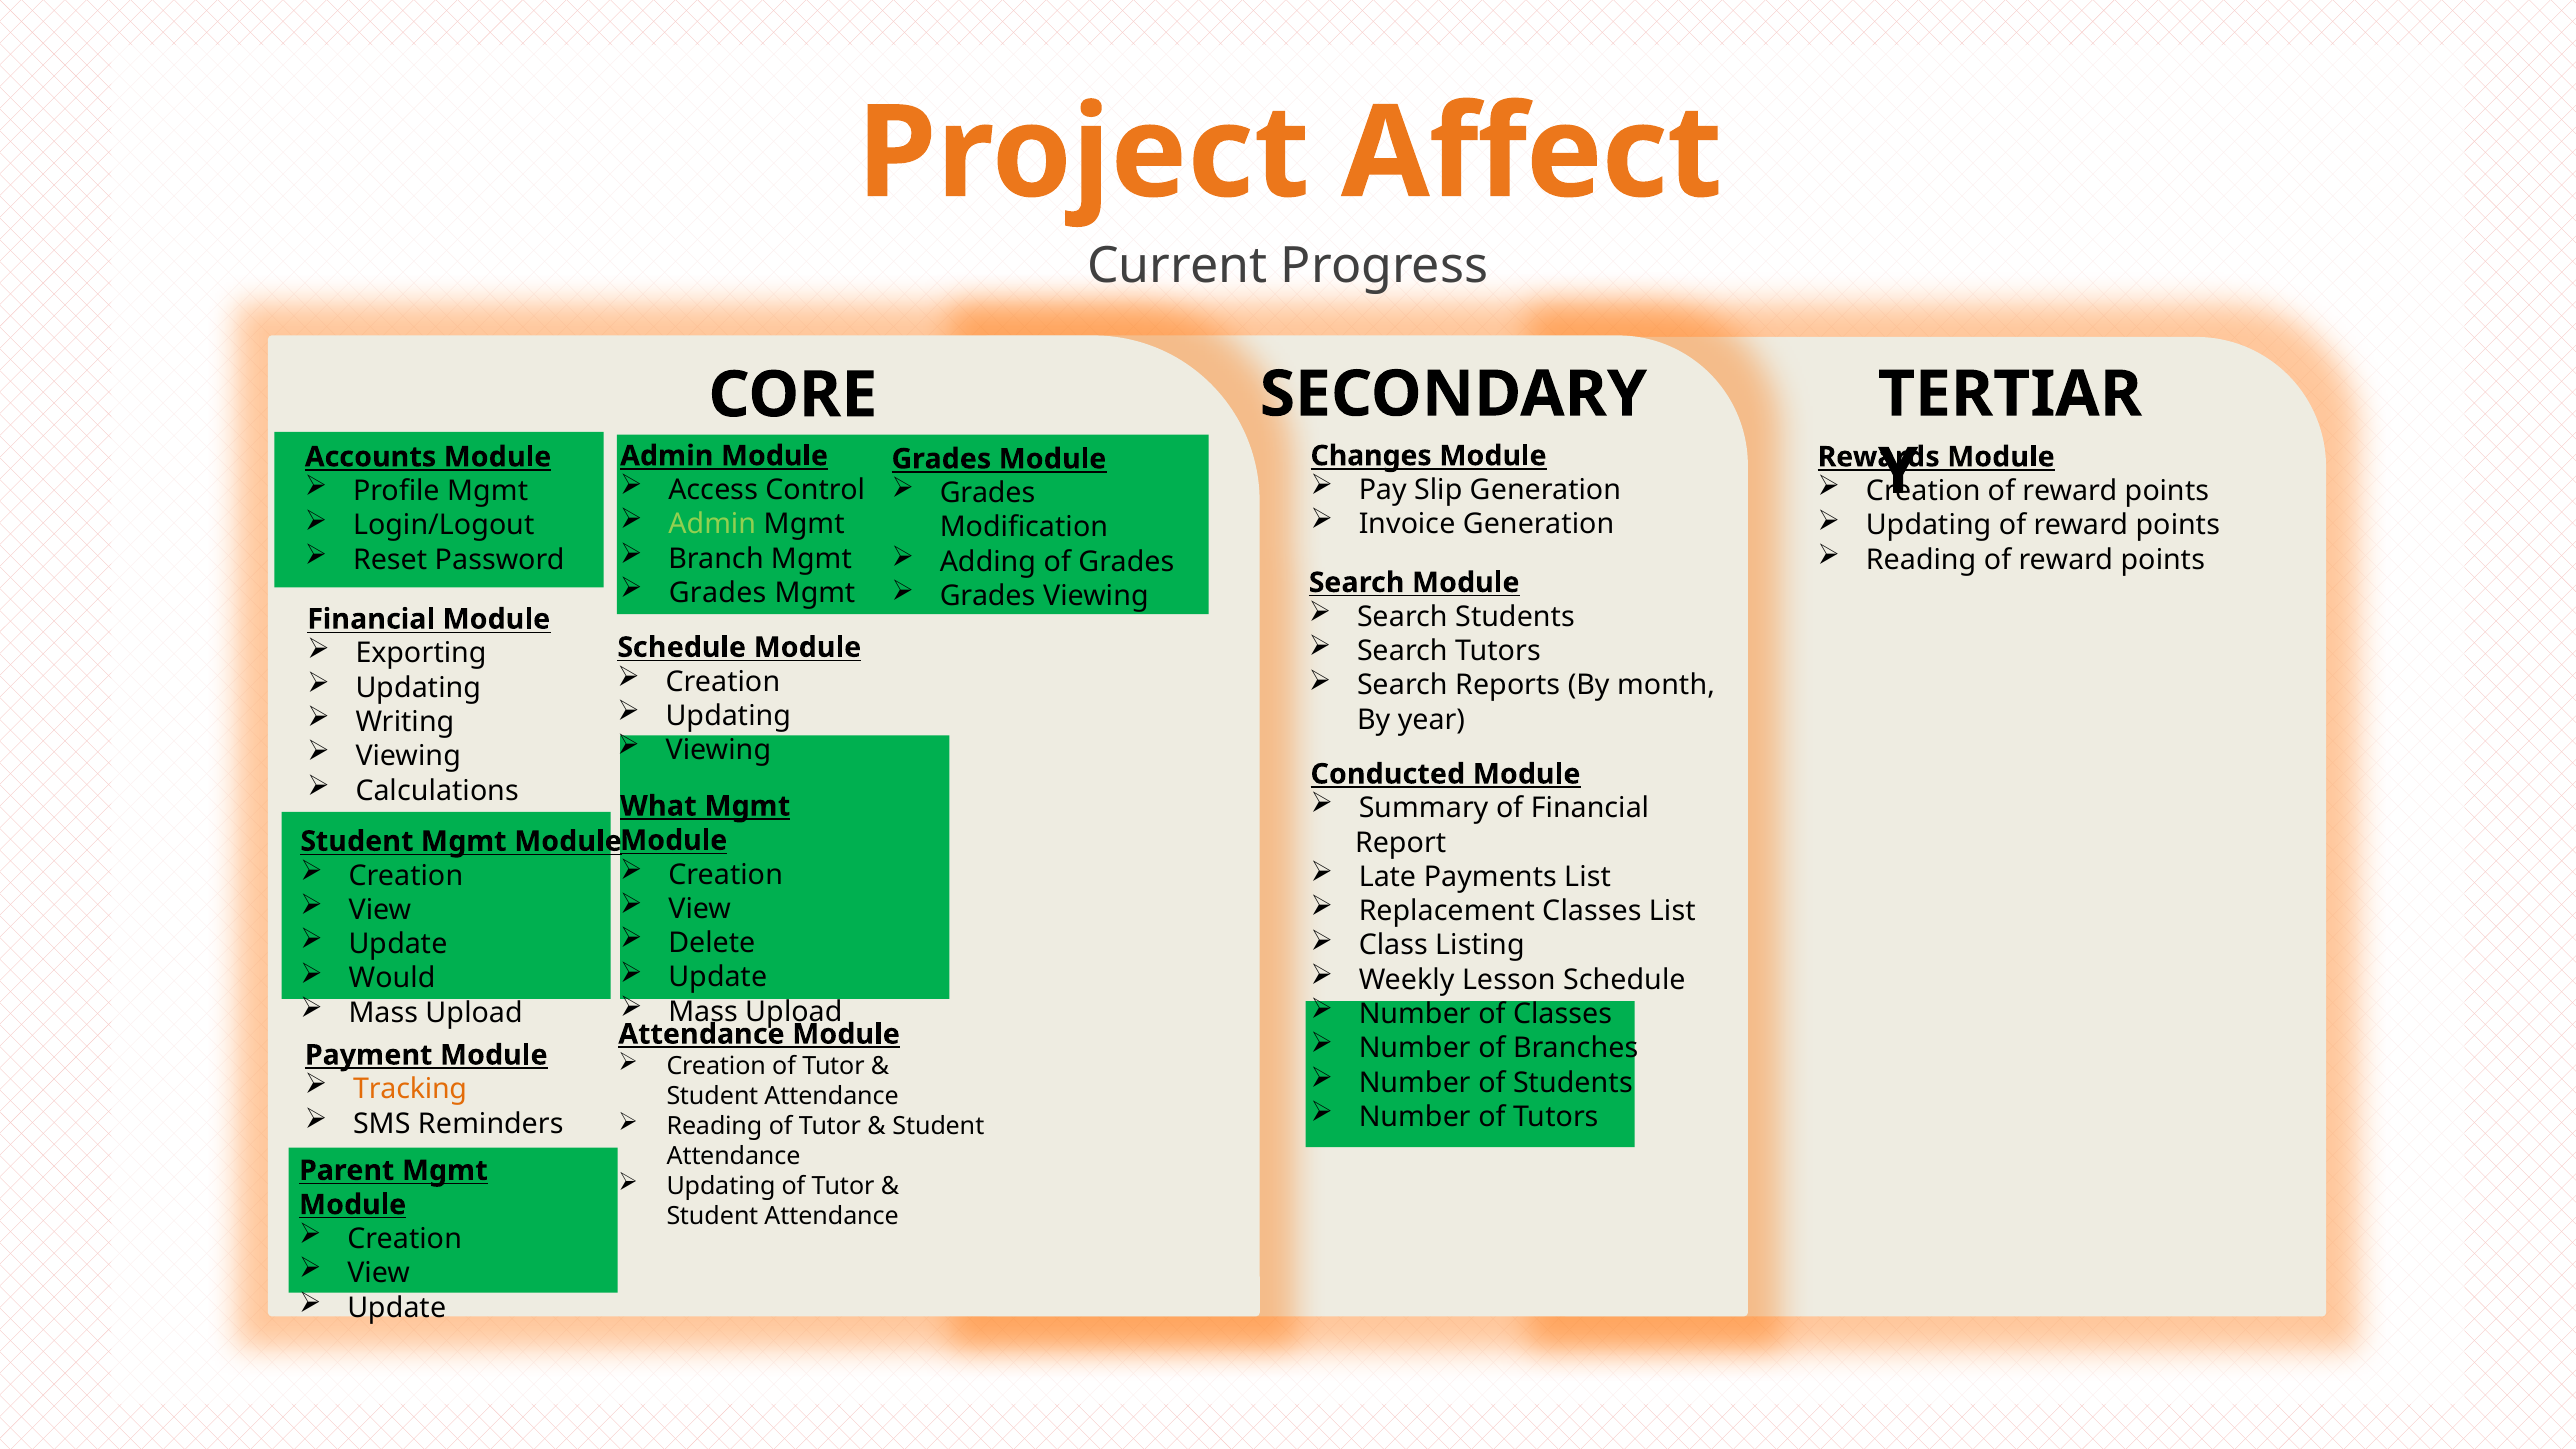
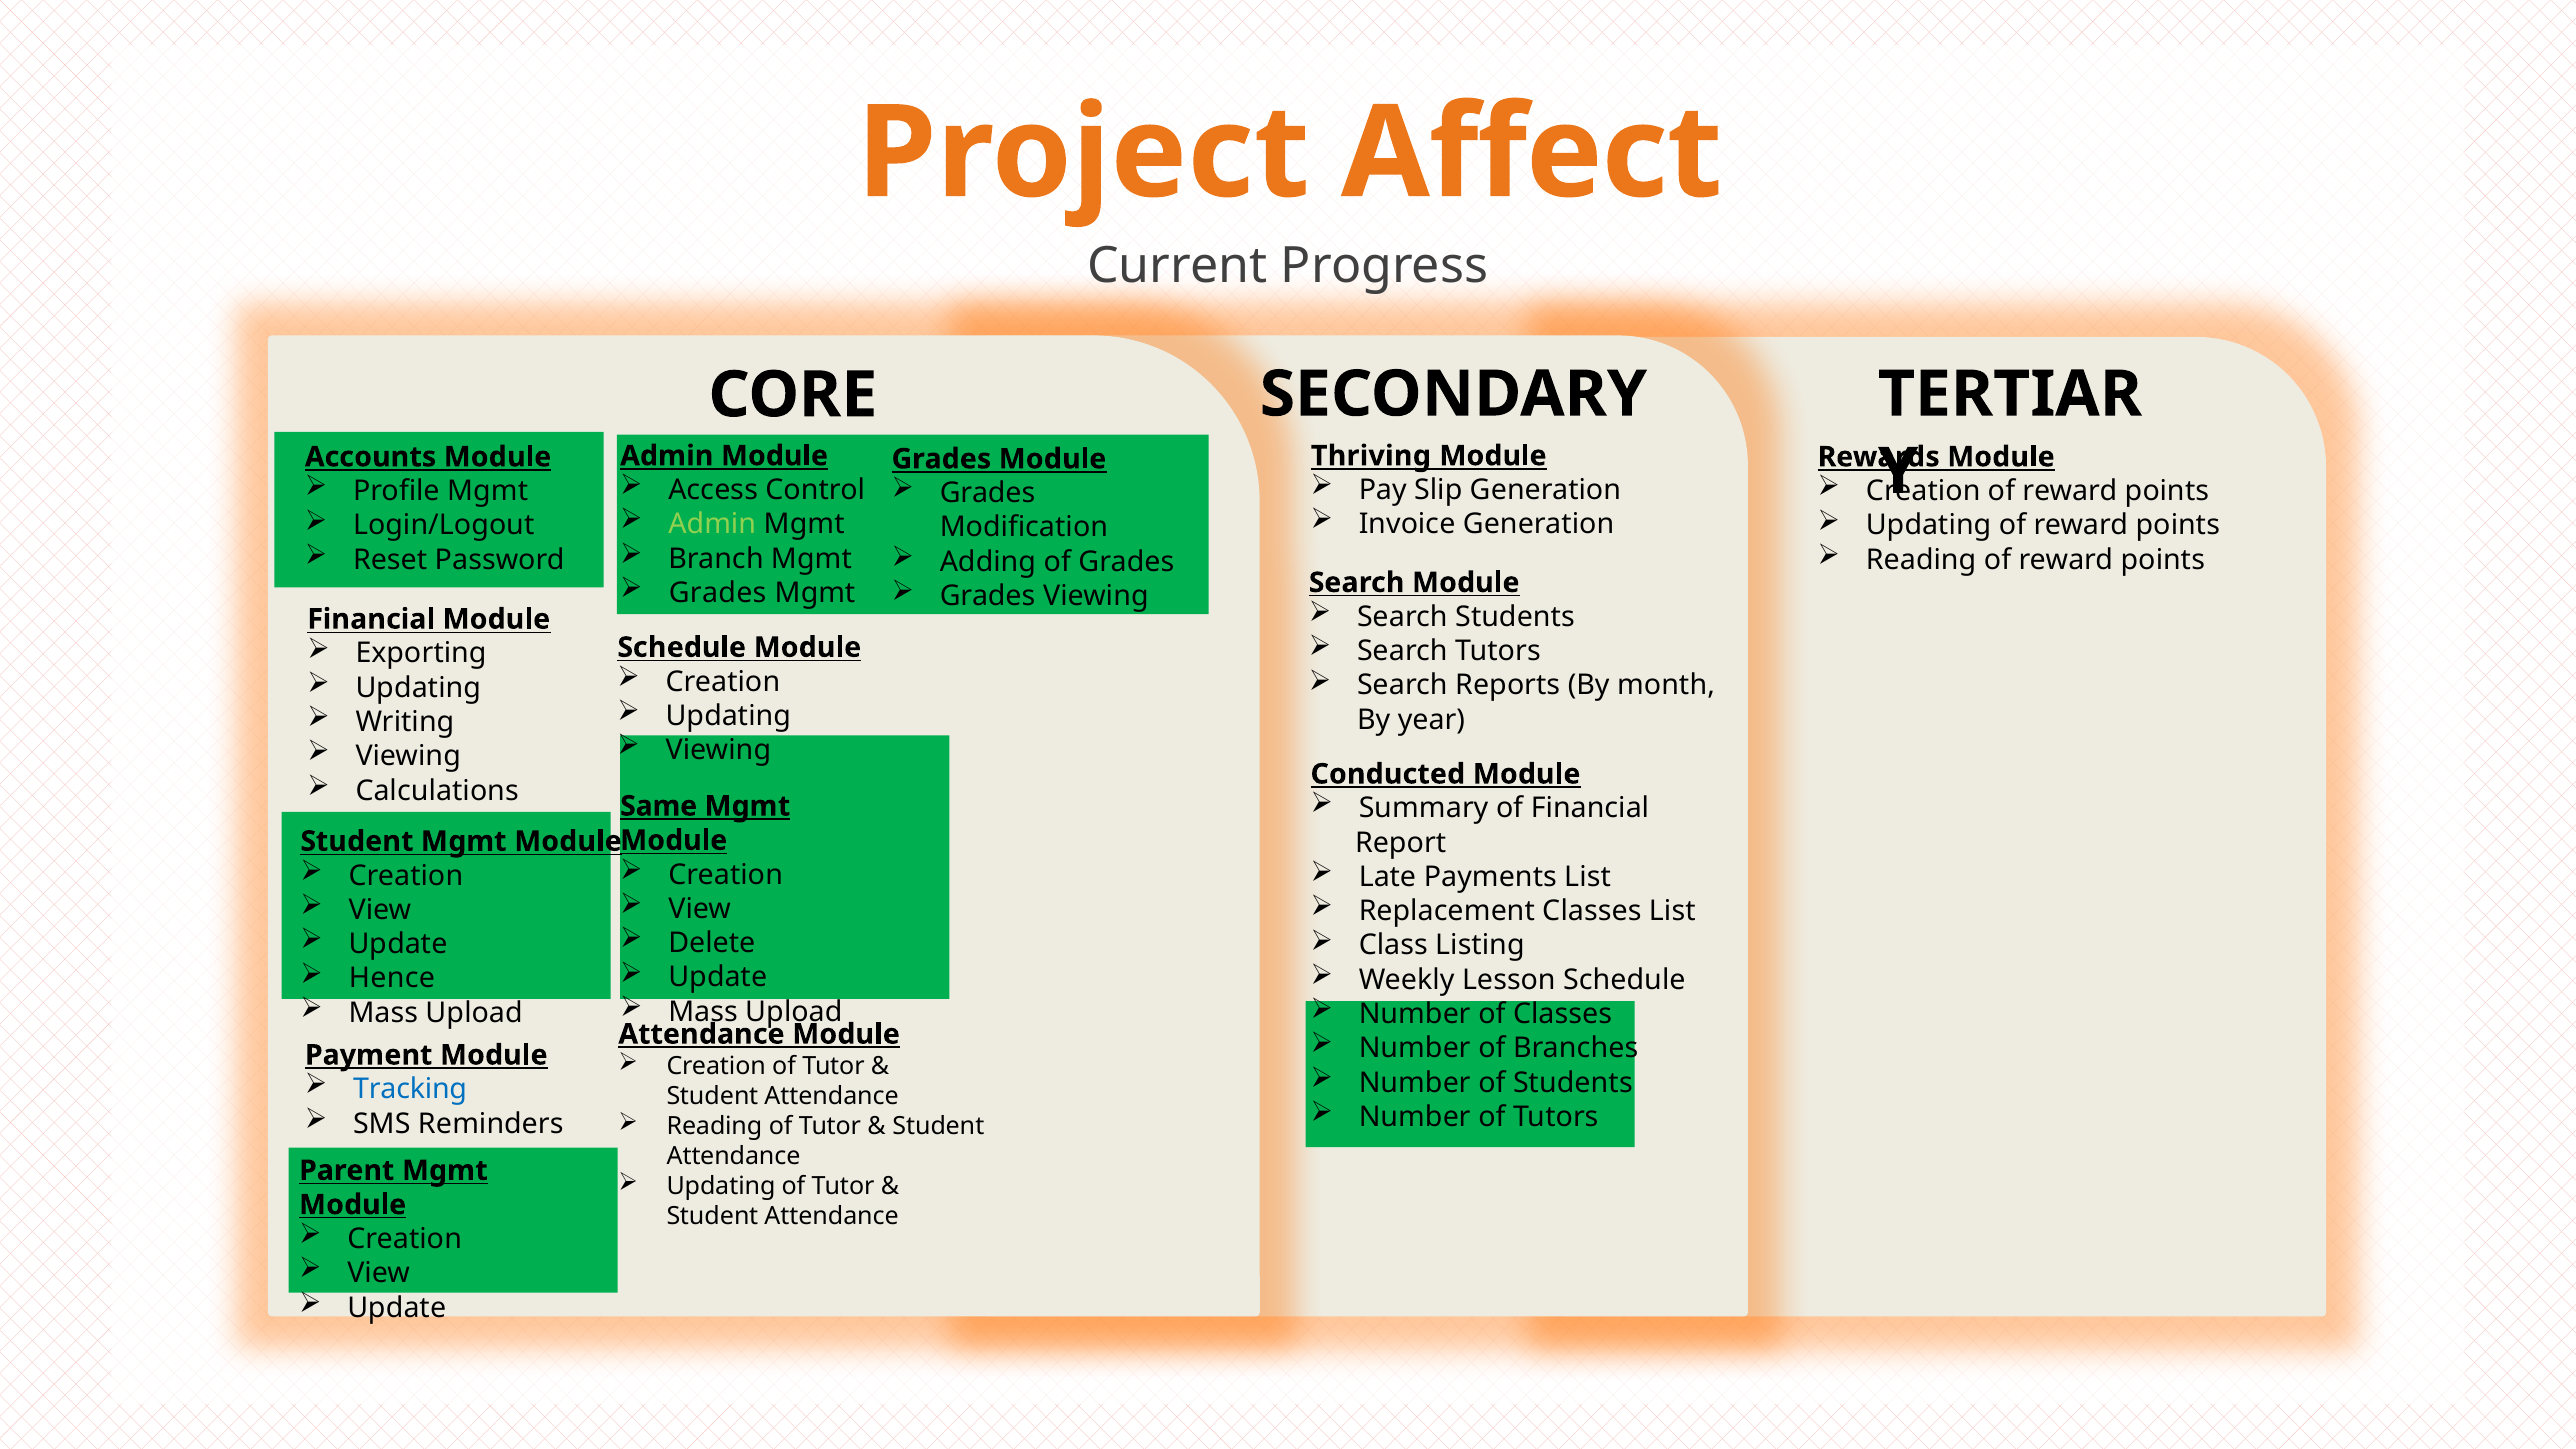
Changes: Changes -> Thriving (1371, 456)
What: What -> Same (659, 806)
Would: Would -> Hence (392, 978)
Tracking colour: orange -> blue (410, 1089)
